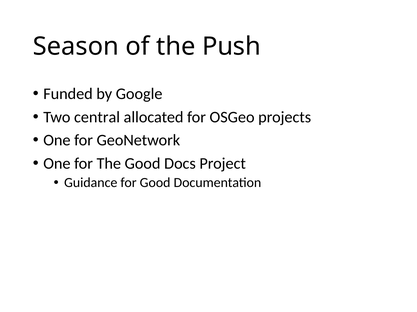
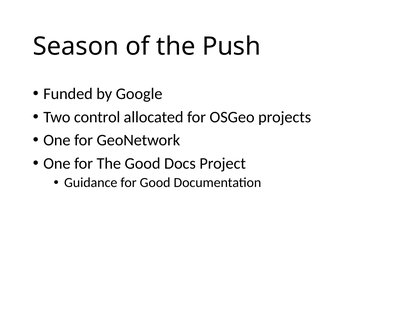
central: central -> control (97, 117)
